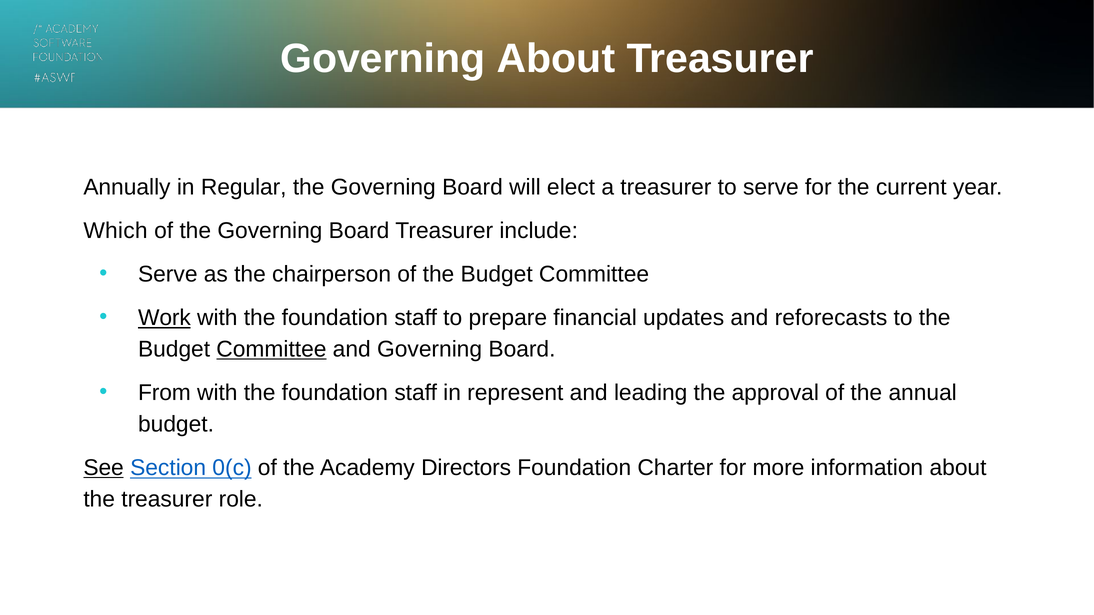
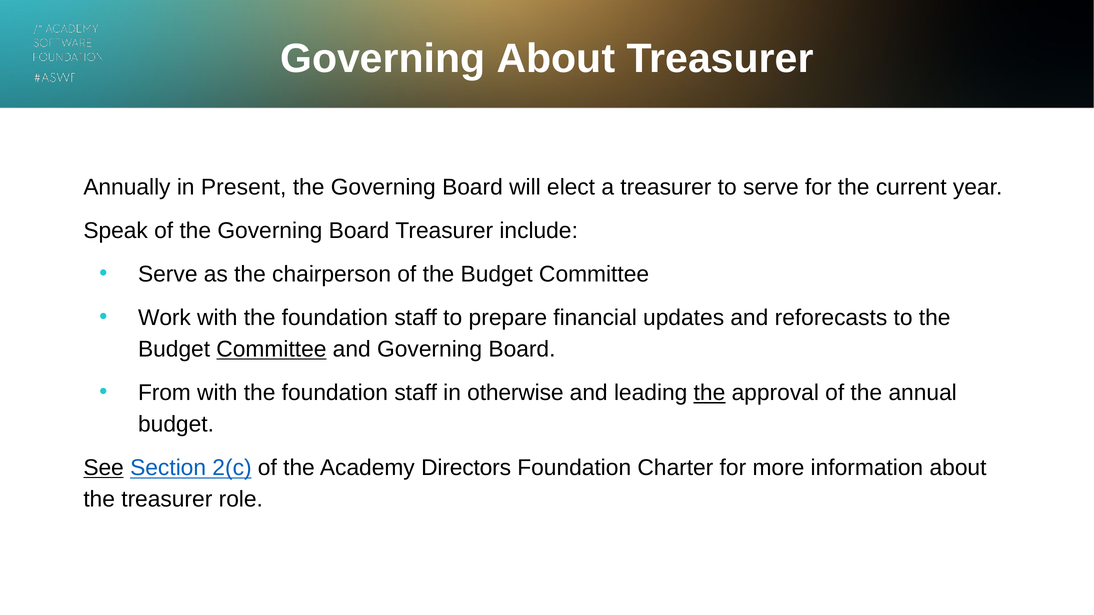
Regular: Regular -> Present (244, 187)
Which: Which -> Speak (116, 231)
Work underline: present -> none (164, 318)
represent: represent -> otherwise (515, 393)
the underline: none -> present (709, 393)
0(c: 0(c -> 2(c (232, 468)
